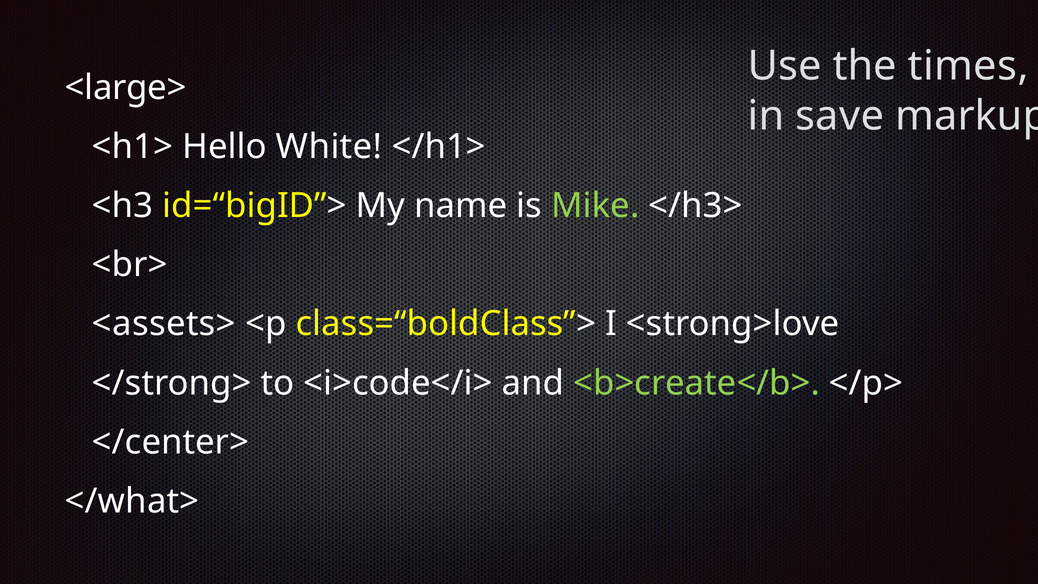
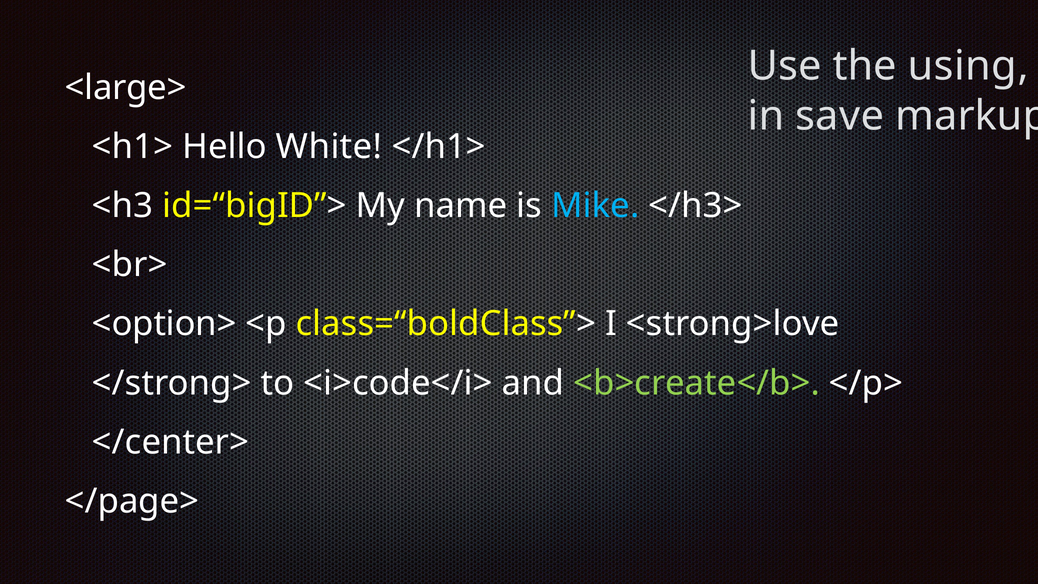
times: times -> using (968, 66)
Mike colour: light green -> light blue (595, 206)
<assets>: <assets> -> <option> (164, 324)
</what>: </what> -> </page> (132, 501)
